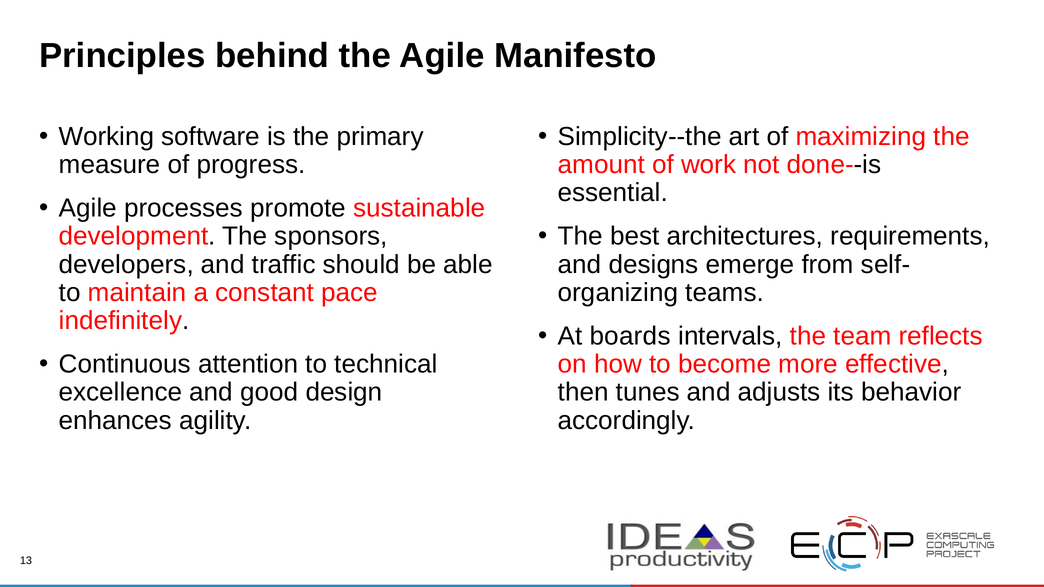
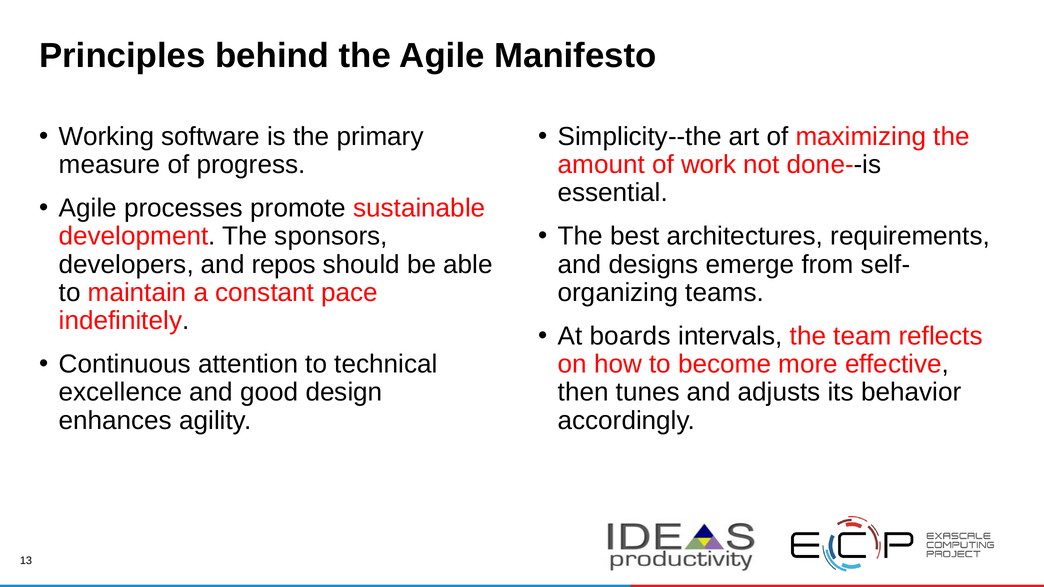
traffic: traffic -> repos (284, 265)
